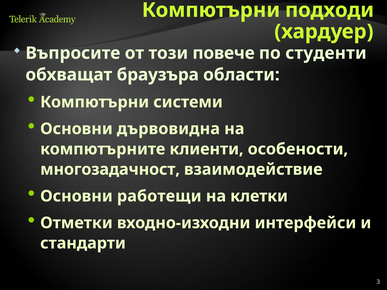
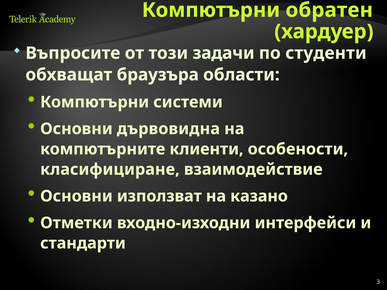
подходи: подходи -> обратен (329, 10)
повече: повече -> задачи (224, 53)
многозадачност: многозадачност -> класифициране (110, 170)
работещи: работещи -> използват (159, 196)
клетки: клетки -> казано (259, 196)
